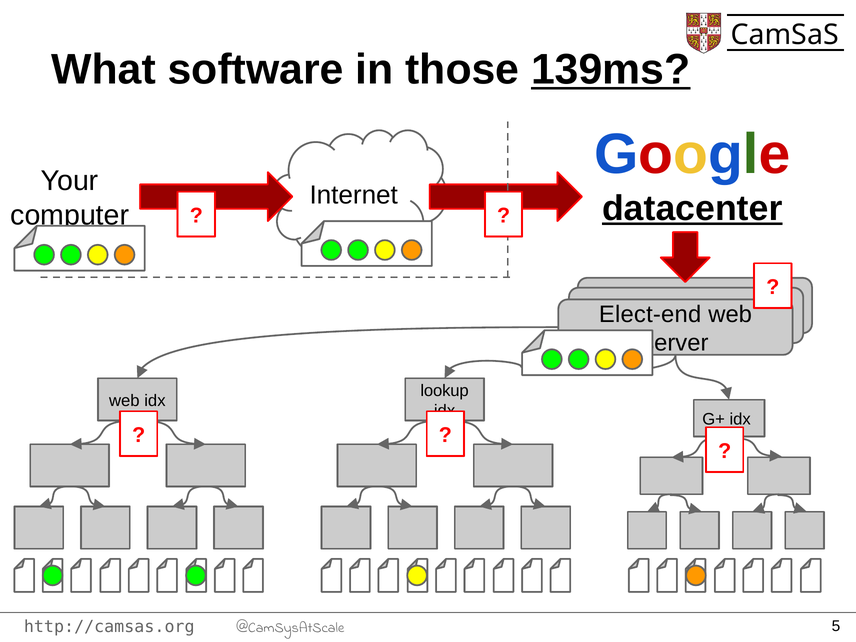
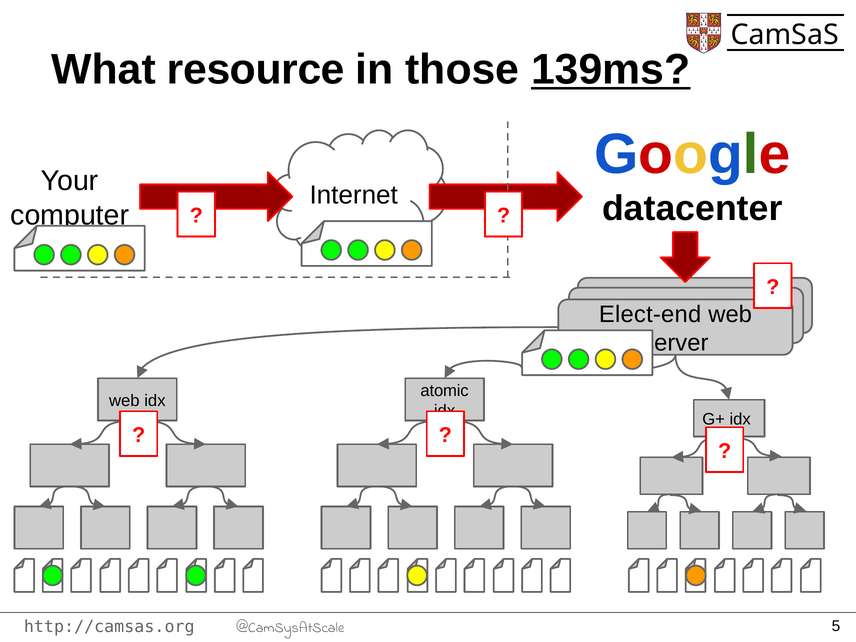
software: software -> resource (256, 70)
datacenter underline: present -> none (692, 208)
lookup: lookup -> atomic (445, 391)
